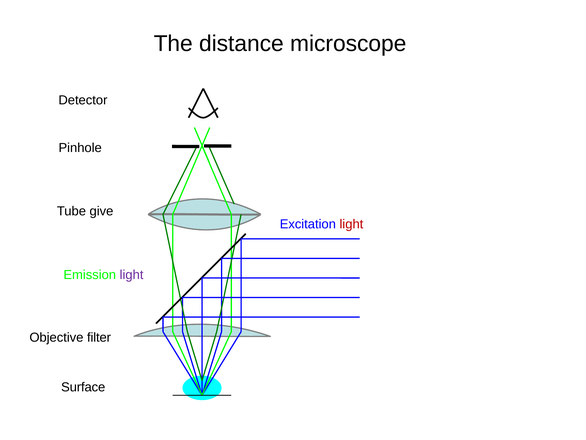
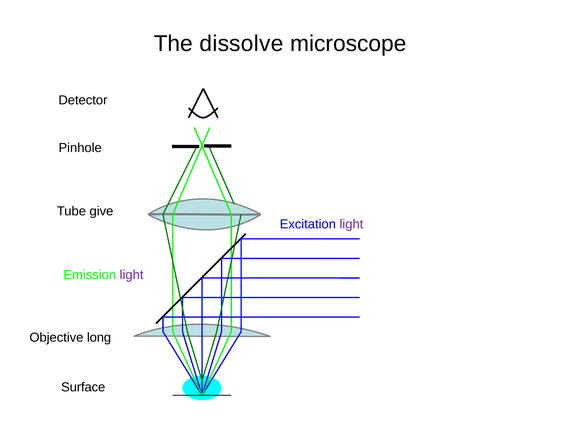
distance: distance -> dissolve (241, 43)
light colour: red -> purple (351, 224)
filter: filter -> long (99, 337)
